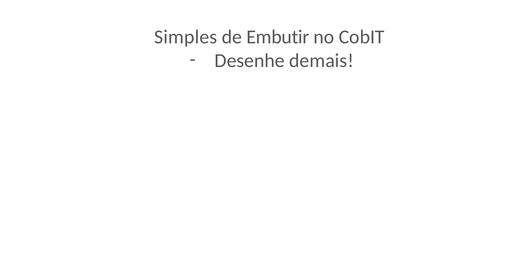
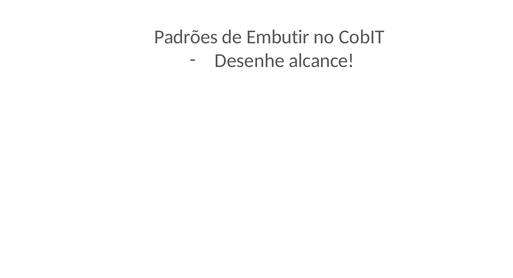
Simples: Simples -> Padrões (186, 37)
demais: demais -> alcance (322, 61)
